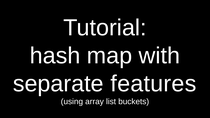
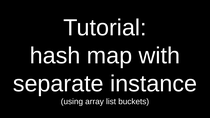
features: features -> instance (154, 84)
